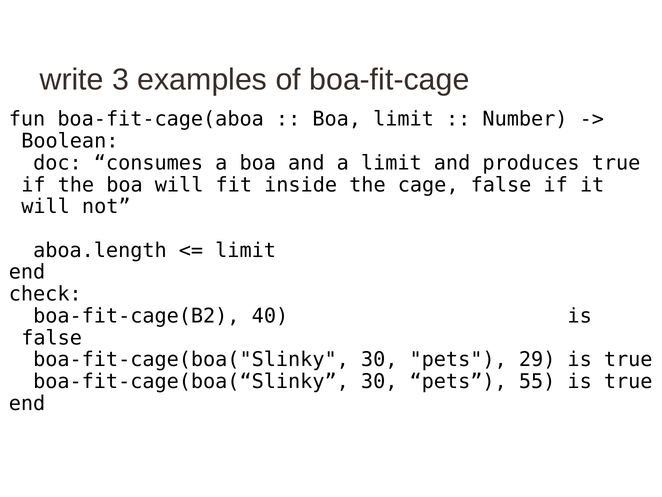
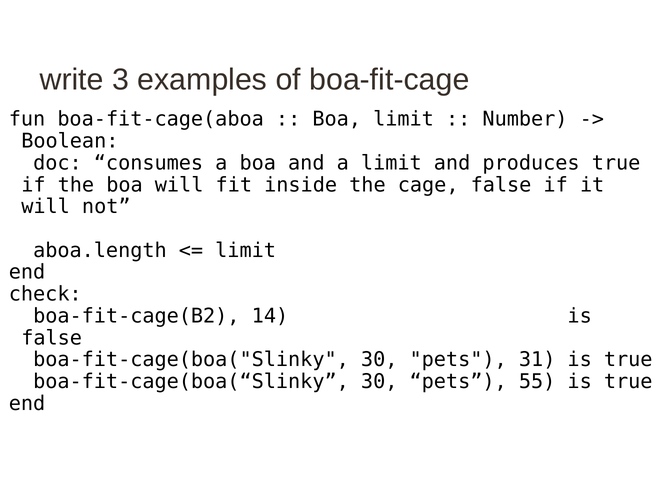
40: 40 -> 14 (270, 316)
29: 29 -> 31 (537, 359)
